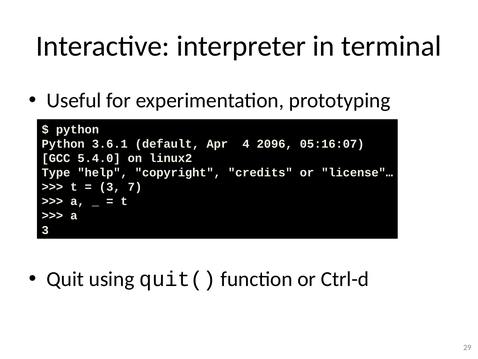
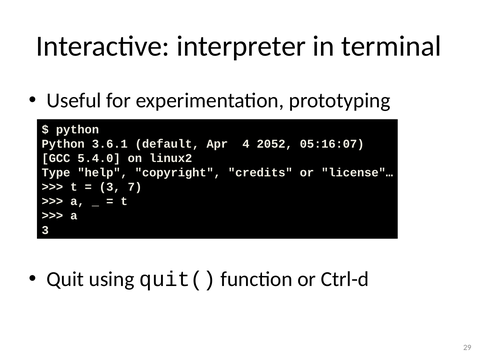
2096: 2096 -> 2052 (275, 144)
